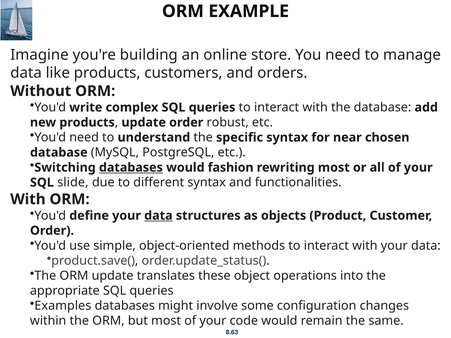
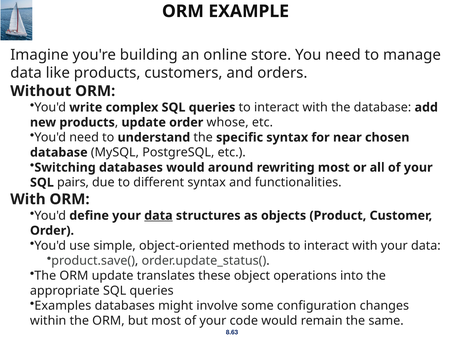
robust: robust -> whose (228, 122)
databases underline: present -> none (131, 168)
fashion: fashion -> around (231, 168)
slide: slide -> pairs (73, 183)
